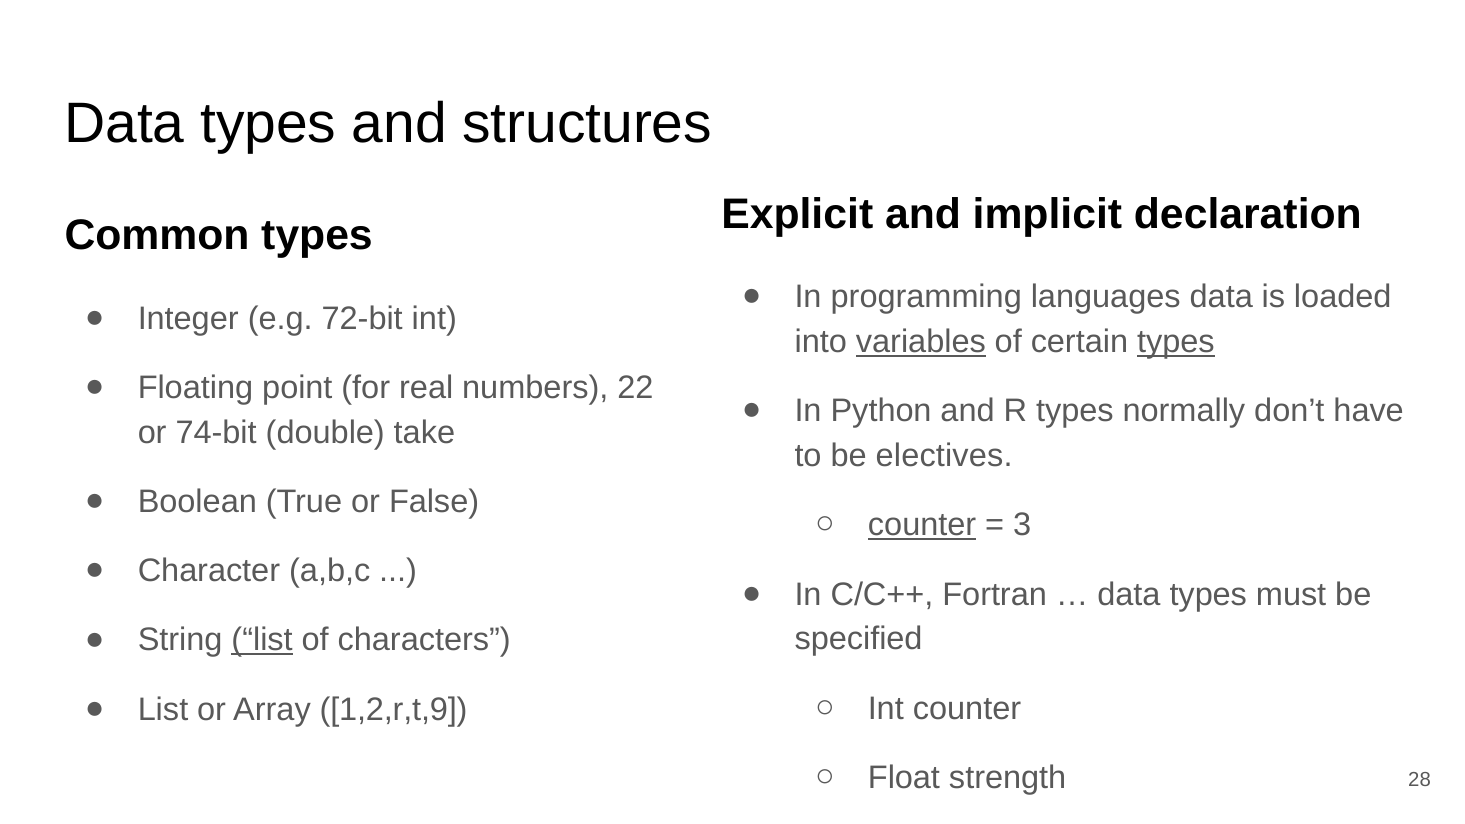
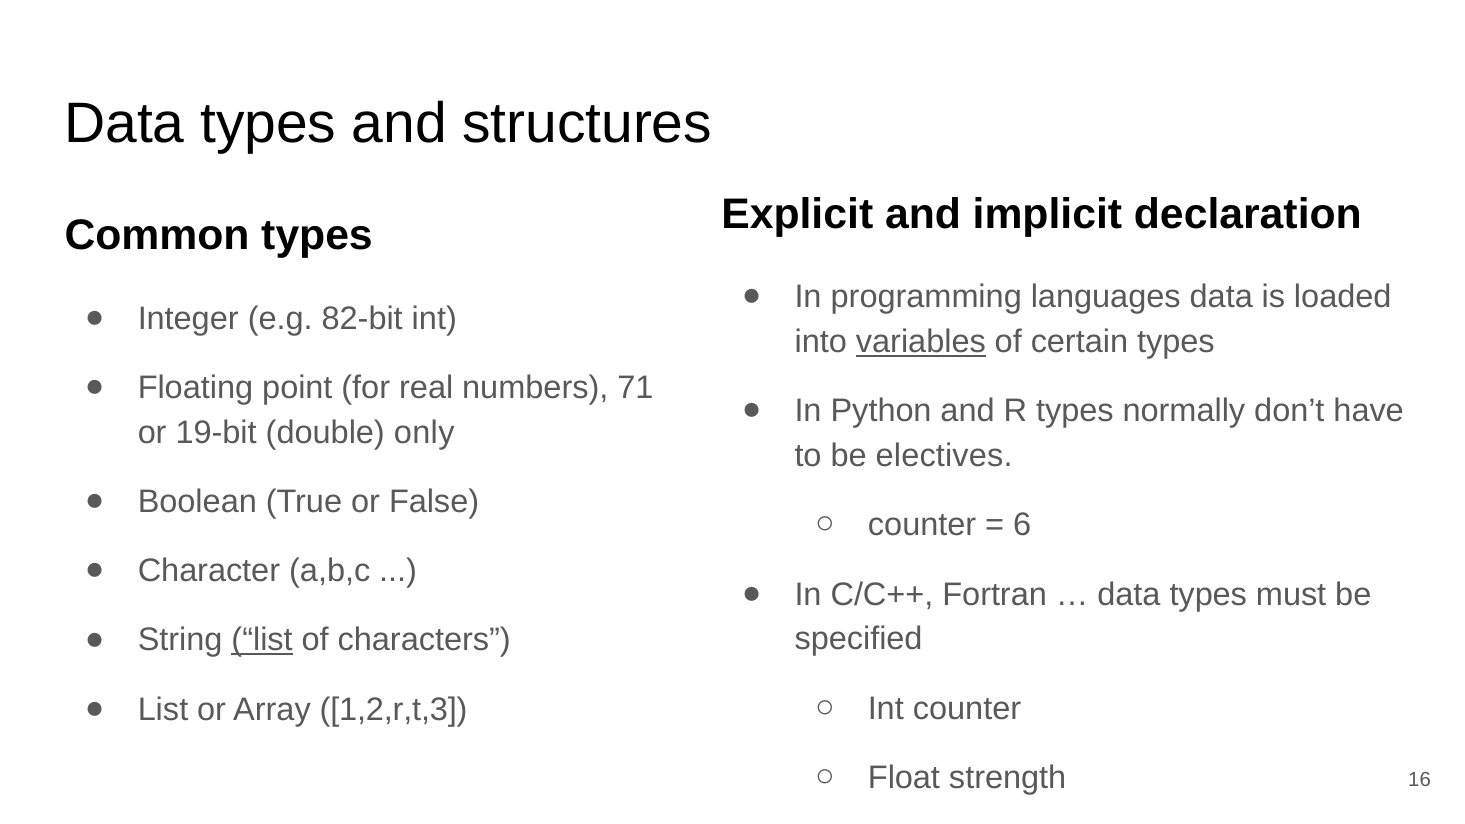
72-bit: 72-bit -> 82-bit (362, 318)
types underline: present -> none (1176, 342)
22: 22 -> 71 (635, 388)
74-bit: 74-bit -> 19-bit (216, 433)
take: take -> only (424, 433)
counter underline: present -> none (922, 525)
3: 3 -> 6 (1022, 525)
1,2,r,t,9: 1,2,r,t,9 -> 1,2,r,t,3 (394, 710)
28: 28 -> 16 (1420, 780)
